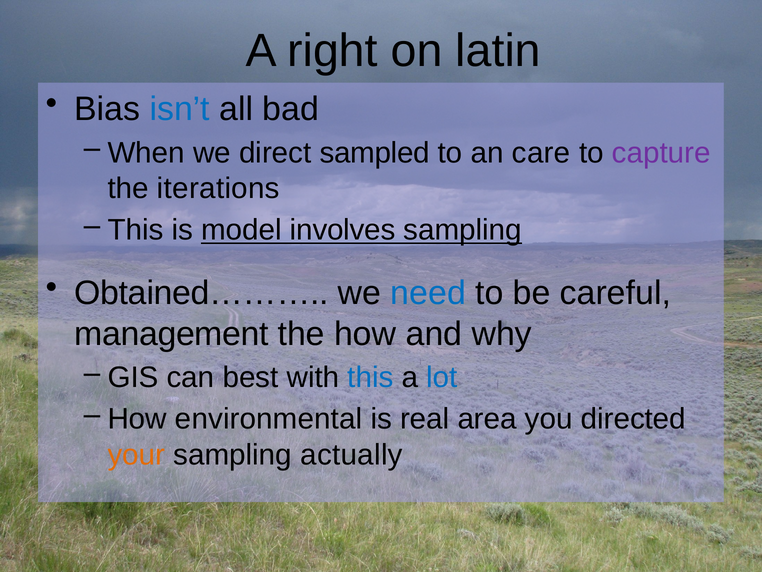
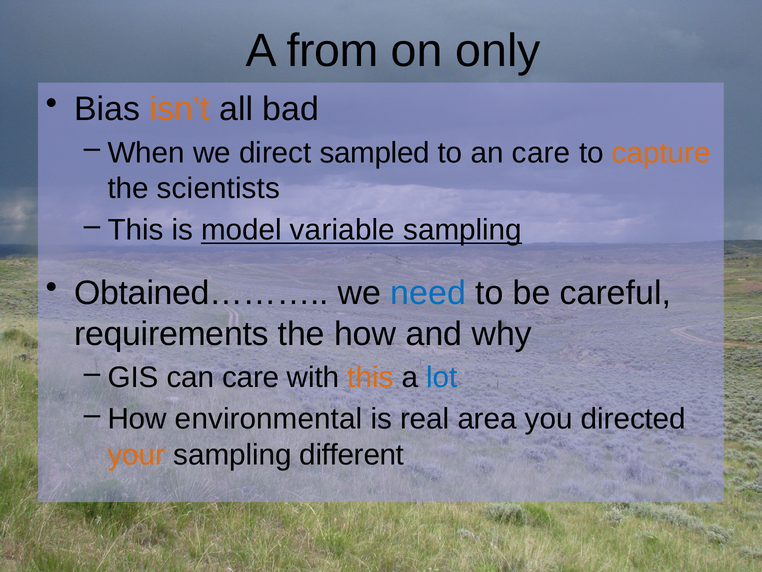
right: right -> from (333, 51)
latin: latin -> only (498, 51)
isn’t colour: blue -> orange (180, 109)
capture colour: purple -> orange (661, 153)
iterations: iterations -> scientists (218, 188)
involves: involves -> variable (342, 230)
management: management -> requirements (171, 334)
can best: best -> care (251, 377)
this colour: blue -> orange (370, 377)
actually: actually -> different (352, 454)
